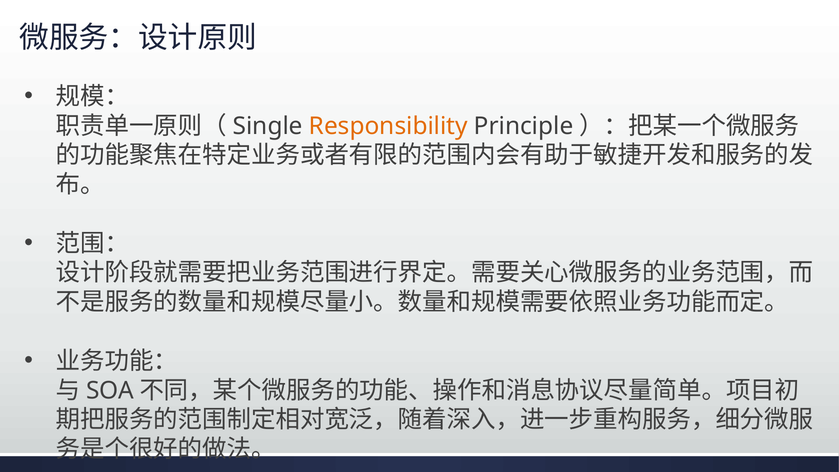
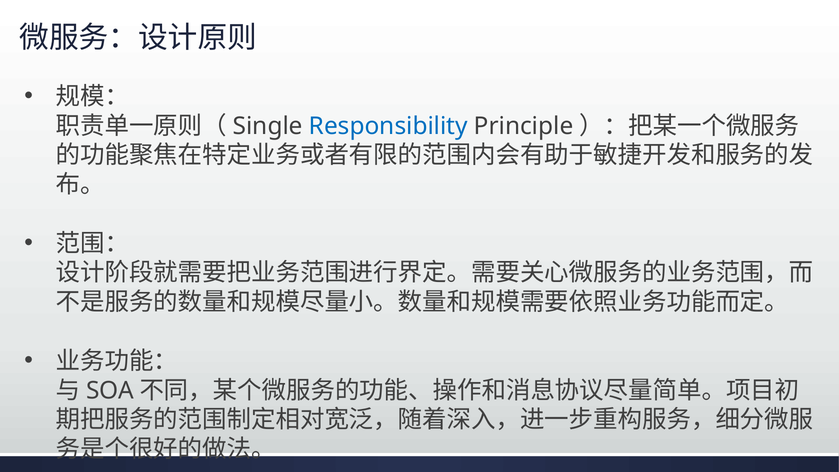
Responsibility colour: orange -> blue (388, 126)
